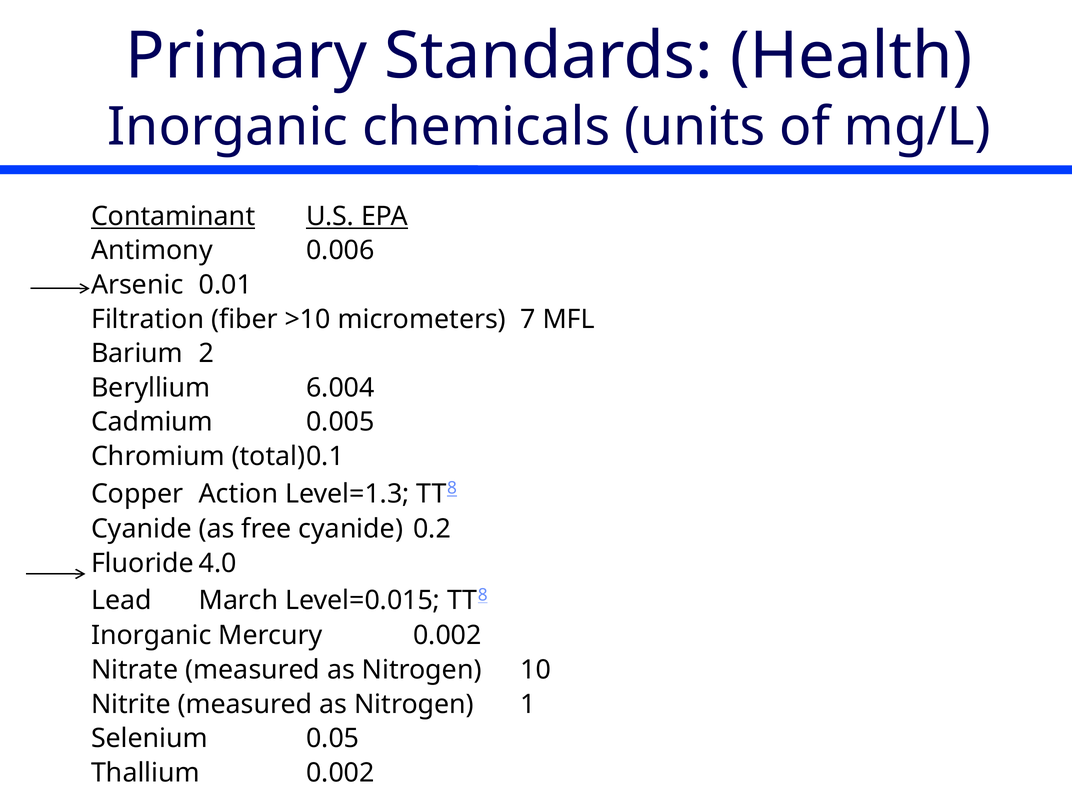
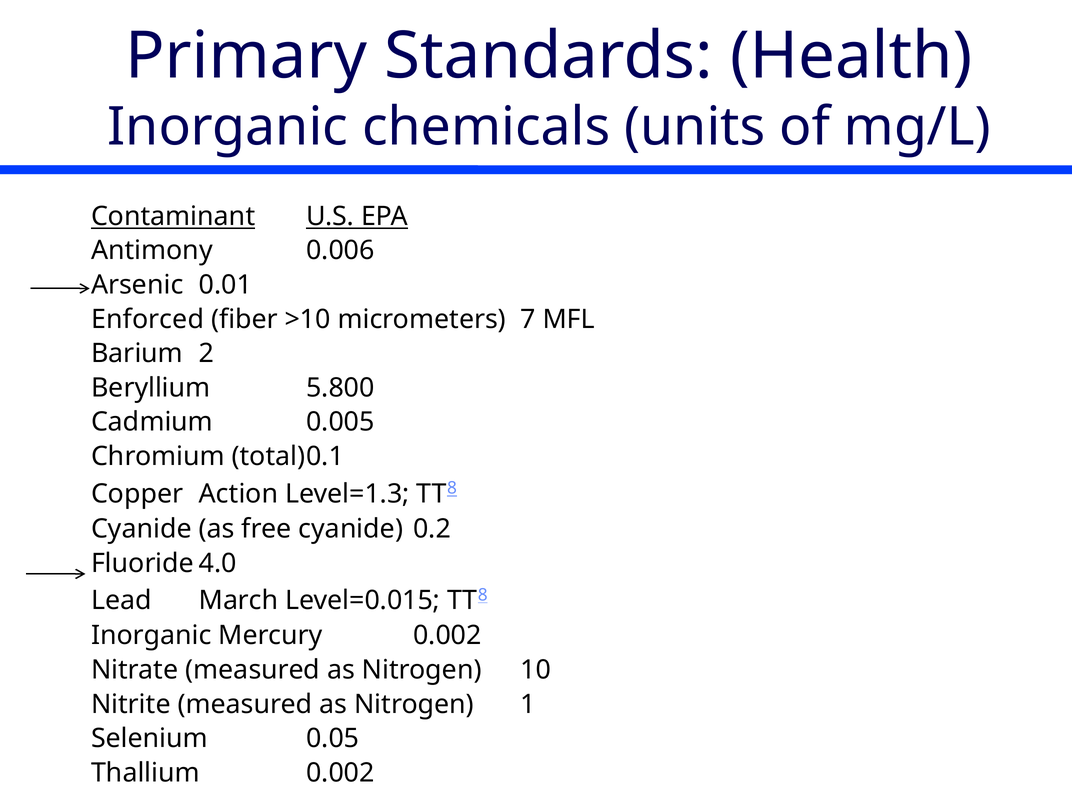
Filtration: Filtration -> Enforced (148, 319)
6.004: 6.004 -> 5.800 (340, 388)
